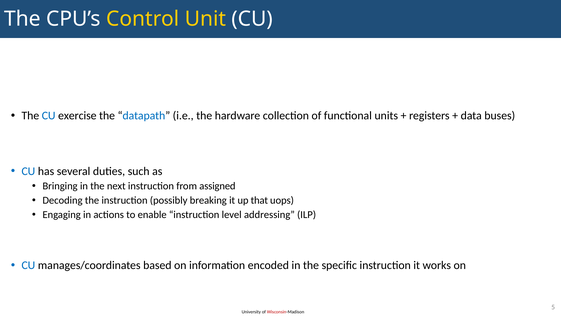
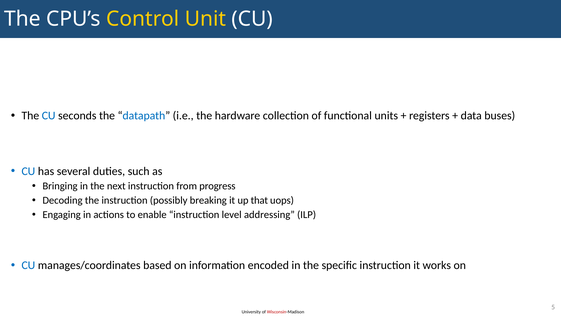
exercise: exercise -> seconds (77, 115)
assigned: assigned -> progress (217, 186)
